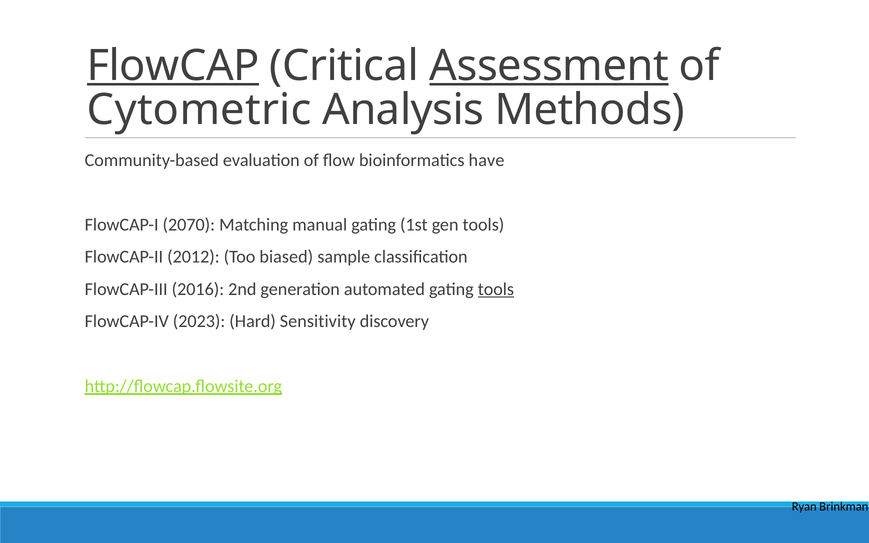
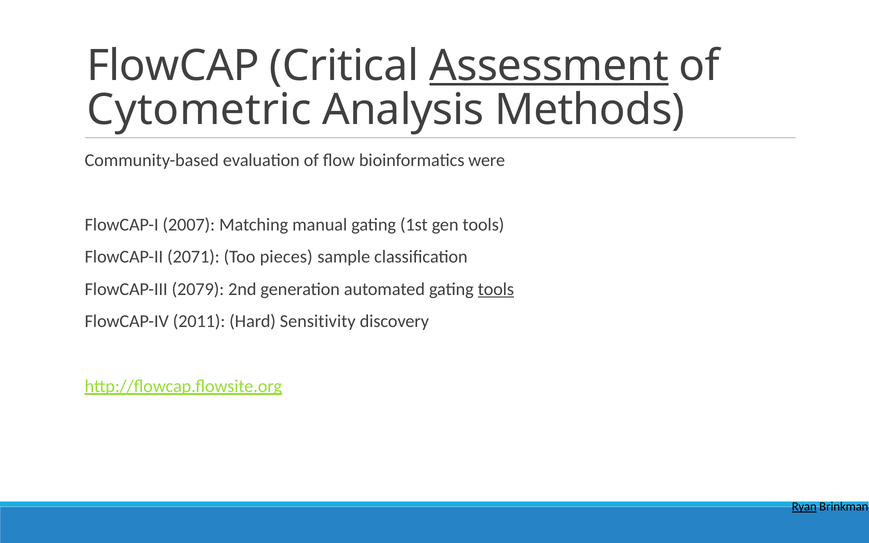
FlowCAP underline: present -> none (173, 66)
have: have -> were (487, 160)
2070: 2070 -> 2007 (189, 225)
2012: 2012 -> 2071 (193, 257)
biased: biased -> pieces (286, 257)
2016: 2016 -> 2079 (198, 289)
2023: 2023 -> 2011 (199, 321)
Ryan underline: none -> present (804, 507)
